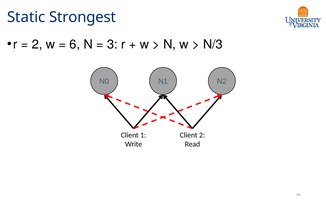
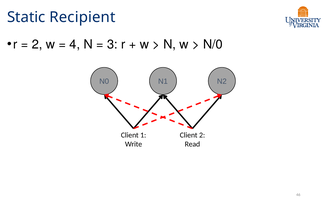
Strongest: Strongest -> Recipient (82, 17)
6: 6 -> 4 (75, 44)
N/3: N/3 -> N/0 (213, 44)
